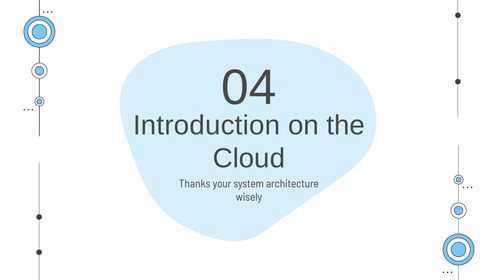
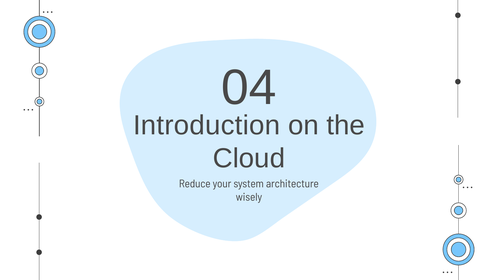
Thanks: Thanks -> Reduce (195, 184)
